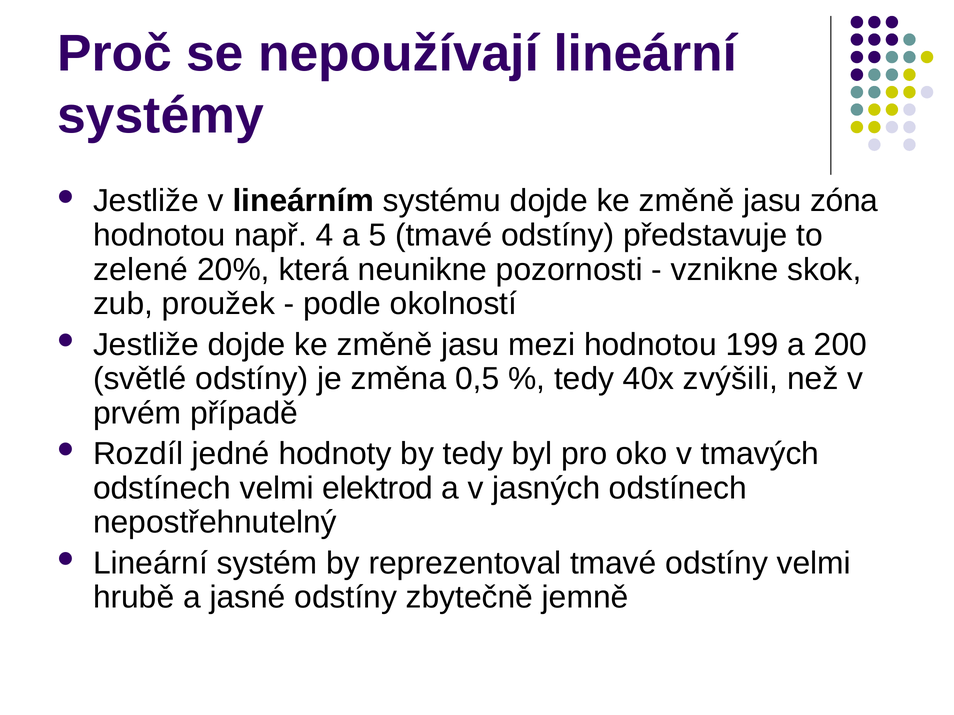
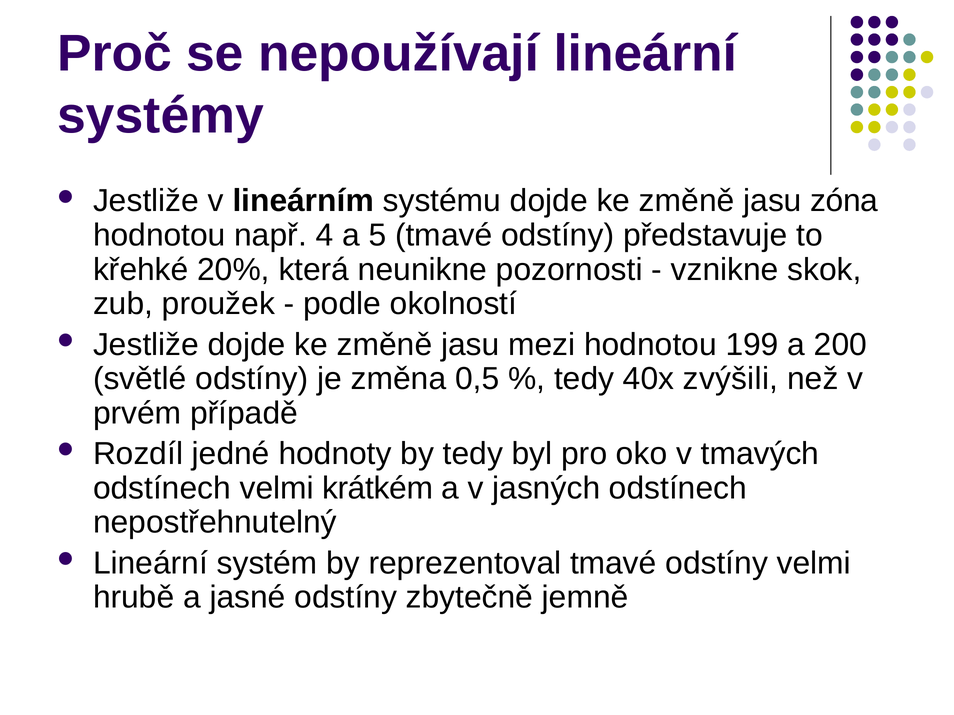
zelené: zelené -> křehké (141, 270)
elektrod: elektrod -> krátkém (378, 488)
